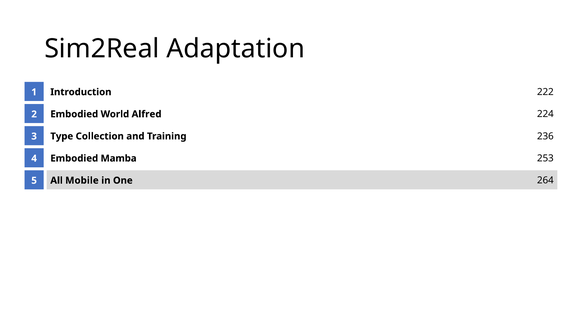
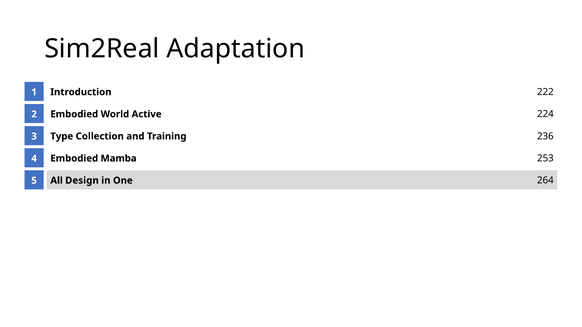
Alfred: Alfred -> Active (147, 114)
Mobile: Mobile -> Design (82, 181)
